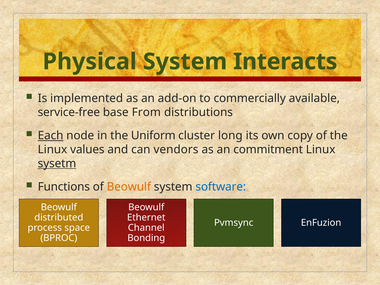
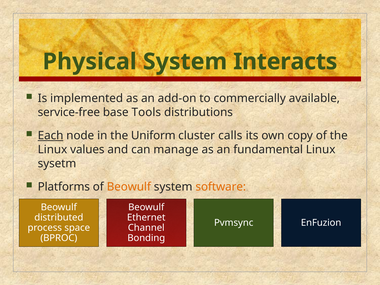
From: From -> Tools (146, 112)
long: long -> calls (230, 136)
vendors: vendors -> manage (176, 150)
commitment: commitment -> fundamental (268, 150)
sysetm underline: present -> none (57, 163)
Functions: Functions -> Platforms (64, 187)
software colour: blue -> orange (221, 187)
